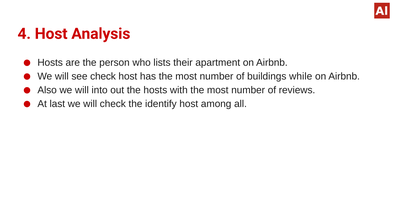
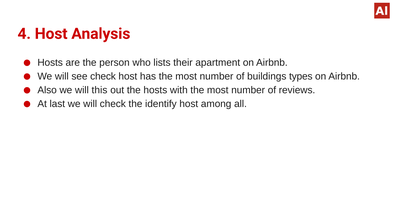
while: while -> types (301, 76)
into: into -> this (100, 90)
